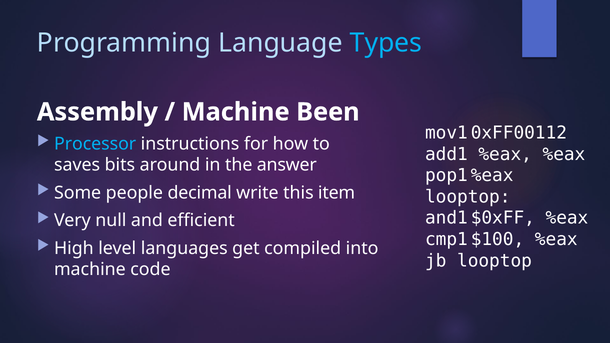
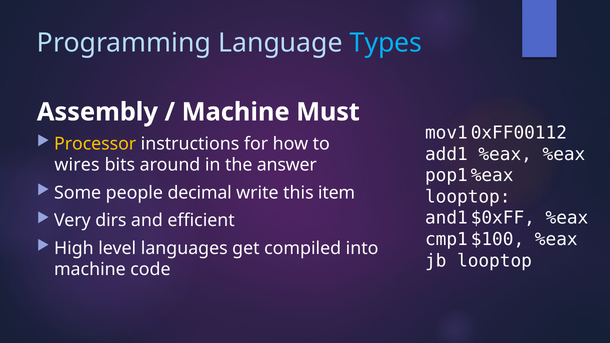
Been: Been -> Must (328, 112)
Processor colour: light blue -> yellow (95, 144)
saves: saves -> wires (77, 165)
null: null -> dirs (111, 221)
